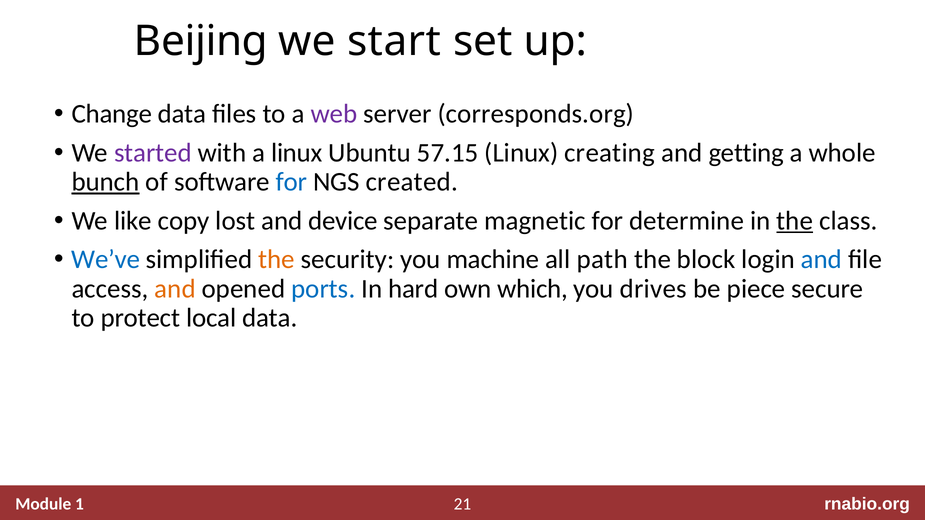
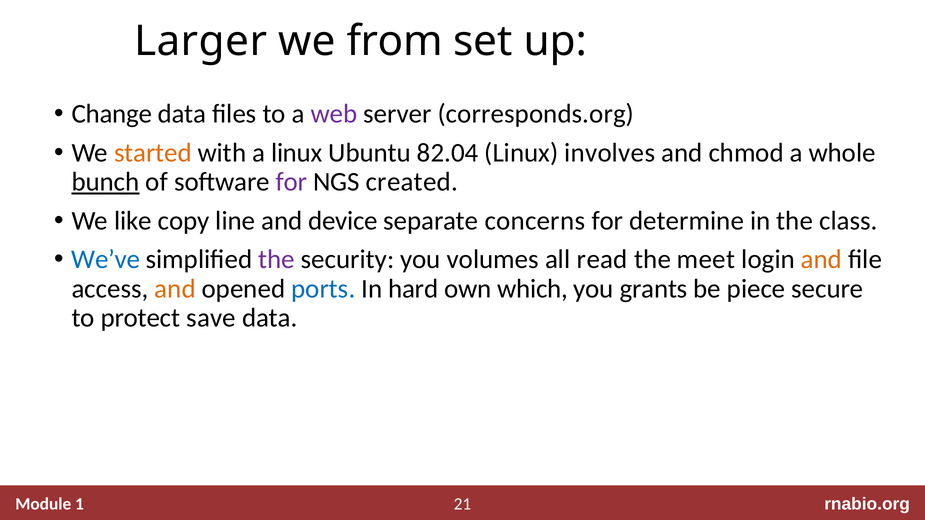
Beijing: Beijing -> Larger (201, 41)
start: start -> from (395, 41)
started colour: purple -> orange (153, 153)
57.15: 57.15 -> 82.04 (448, 153)
creating: creating -> involves (610, 153)
getting: getting -> chmod (746, 153)
for colour: blue -> purple (291, 182)
lost: lost -> line (235, 221)
magnetic: magnetic -> concerns (535, 221)
the underline: present -> none (795, 221)
the colour: orange -> purple (277, 260)
machine: machine -> volumes (493, 260)
path: path -> read (602, 260)
block: block -> meet (706, 260)
and colour: blue -> orange (821, 260)
drives: drives -> grants (654, 289)
local: local -> save (211, 318)
